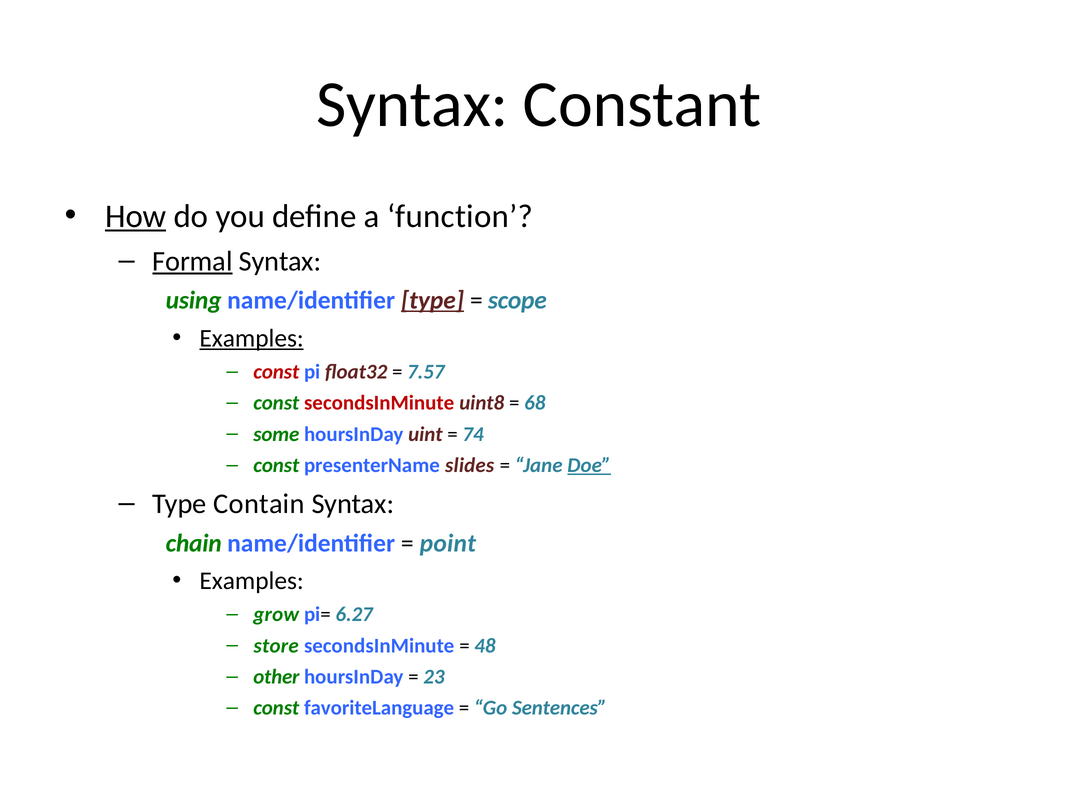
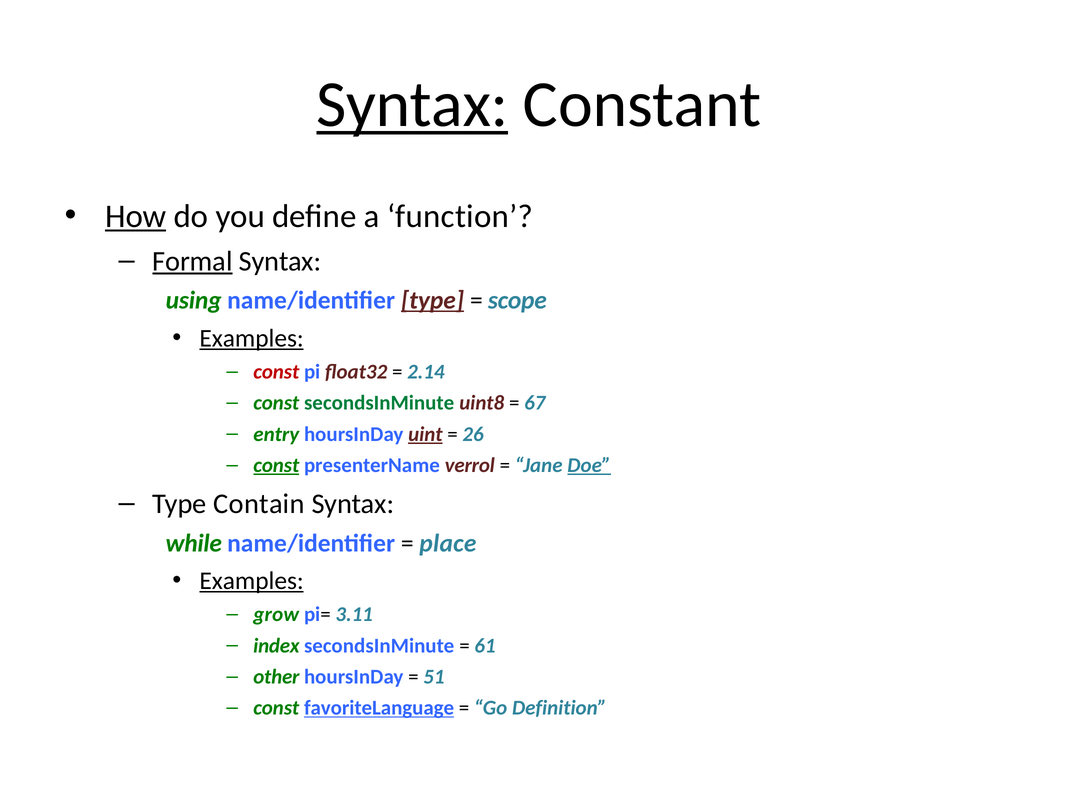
Syntax underline: none -> present (412, 104)
7.57: 7.57 -> 2.14 (426, 372)
secondsInMinute colour: red -> green (379, 403)
68: 68 -> 67 (535, 403)
some: some -> entry (276, 434)
uint underline: none -> present (425, 434)
74: 74 -> 26 (473, 434)
const underline: none -> present (276, 465)
slides: slides -> verrol (470, 465)
chain: chain -> while (194, 543)
point: point -> place (448, 543)
Examples underline: none -> present (252, 581)
6.27: 6.27 -> 3.11 (354, 614)
store: store -> index (276, 645)
48: 48 -> 61 (485, 645)
23: 23 -> 51 (434, 676)
favoriteLanguage underline: none -> present (379, 708)
Sentences: Sentences -> Definition (559, 708)
